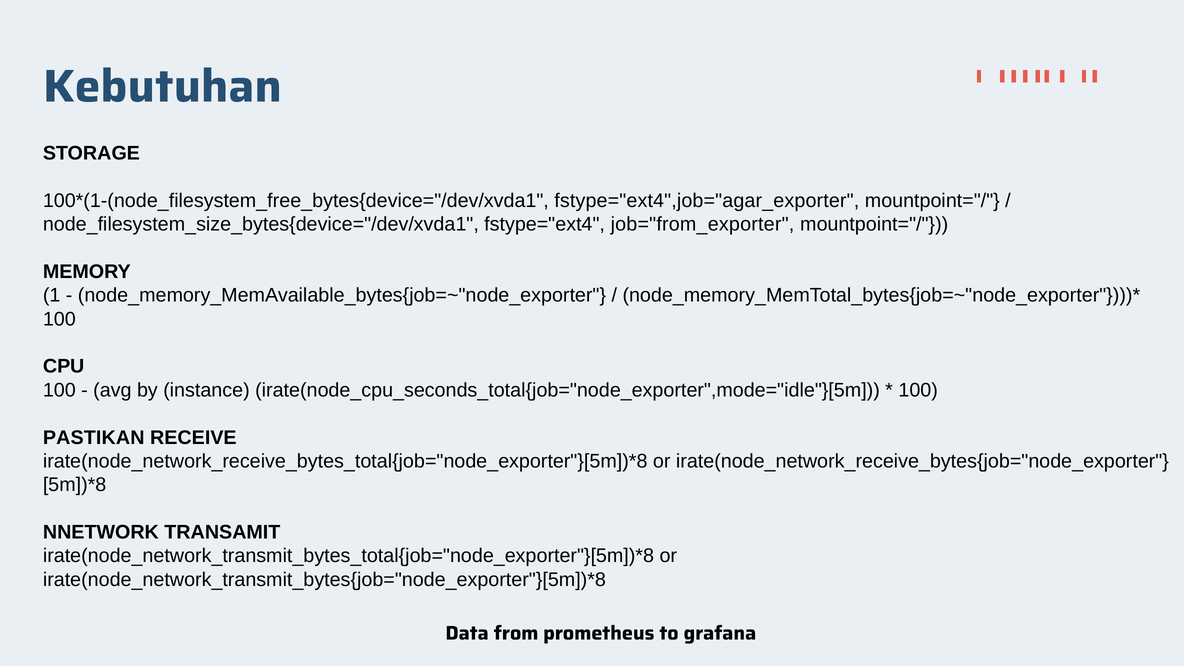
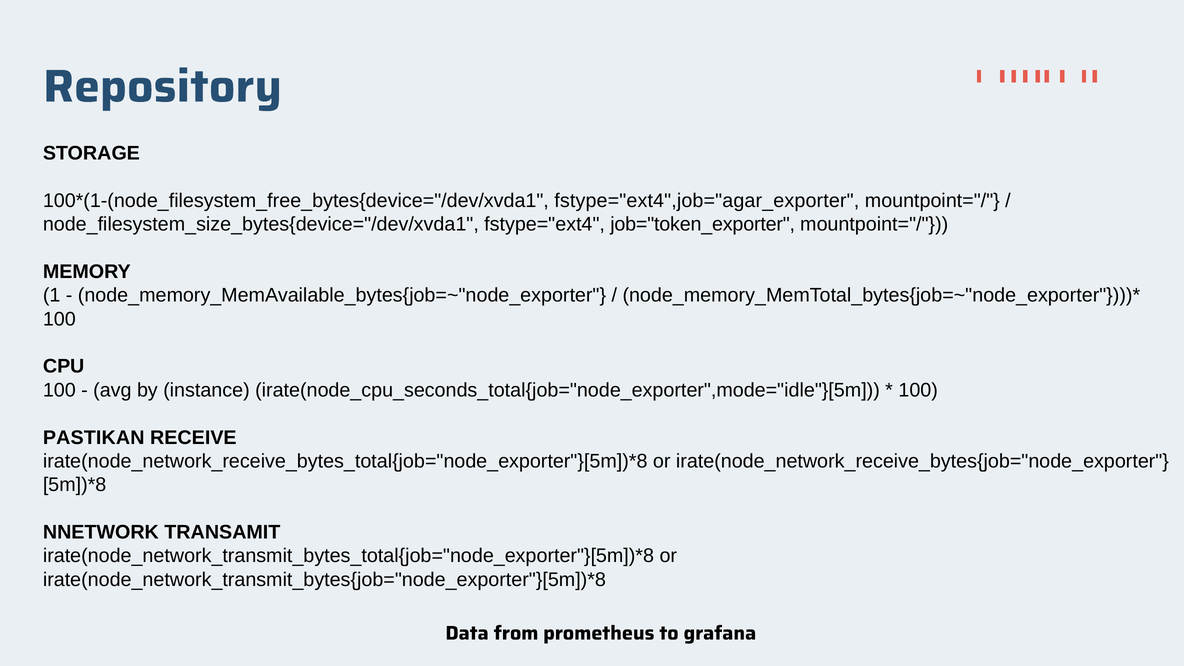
Kebutuhan: Kebutuhan -> Repository (162, 86)
job="from_exporter: job="from_exporter -> job="token_exporter (703, 224)
